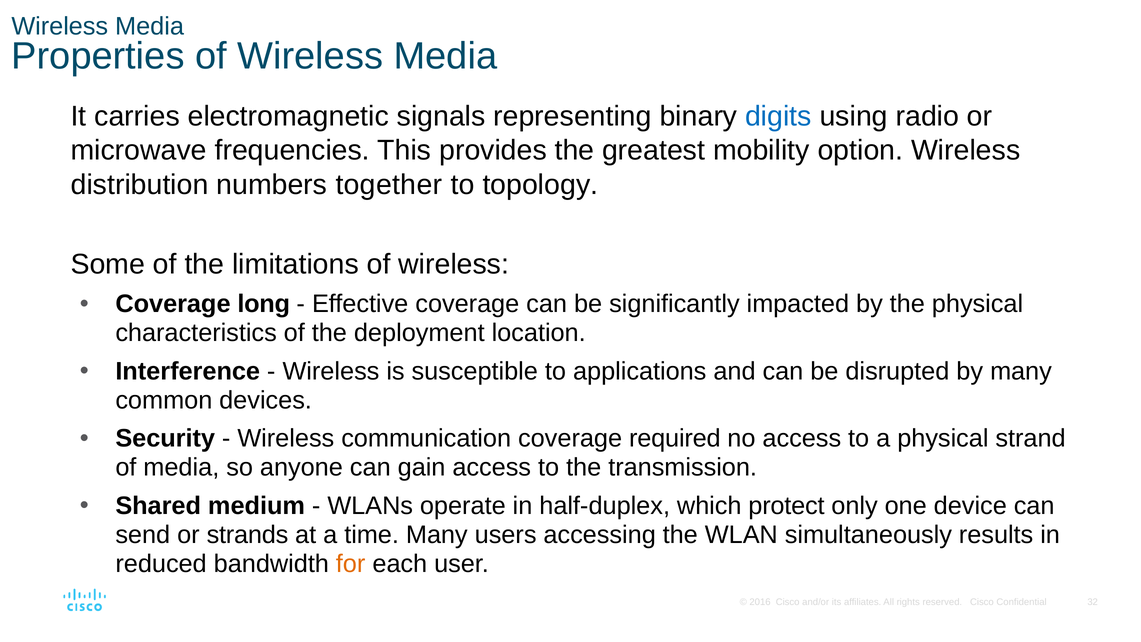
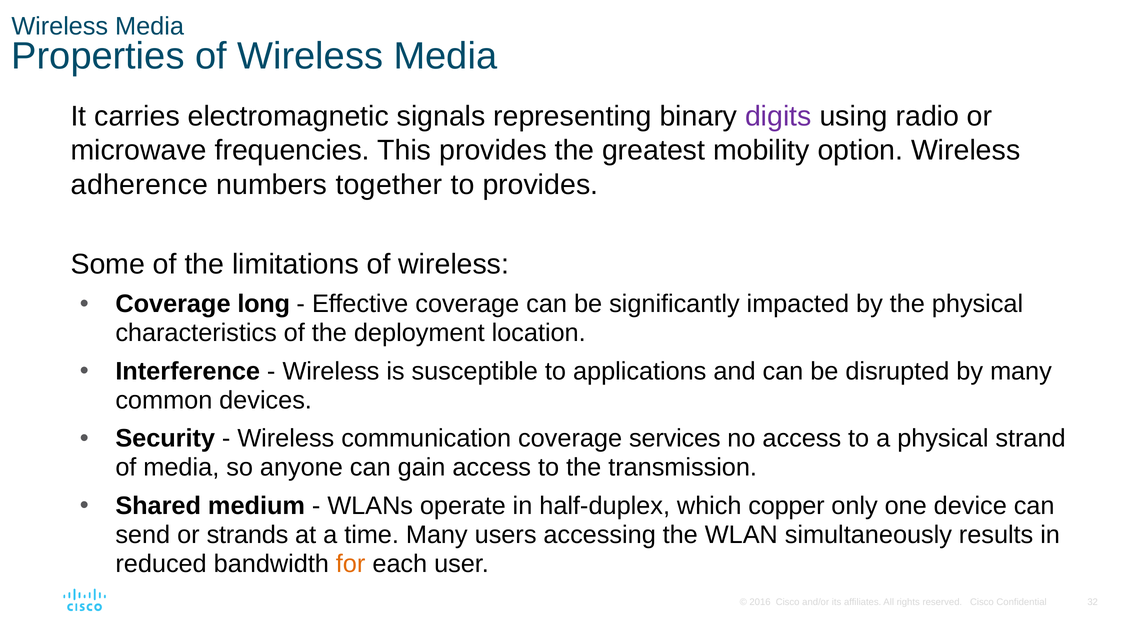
digits colour: blue -> purple (778, 116)
distribution: distribution -> adherence (139, 185)
to topology: topology -> provides (540, 185)
required: required -> services (675, 438)
protect: protect -> copper (786, 506)
